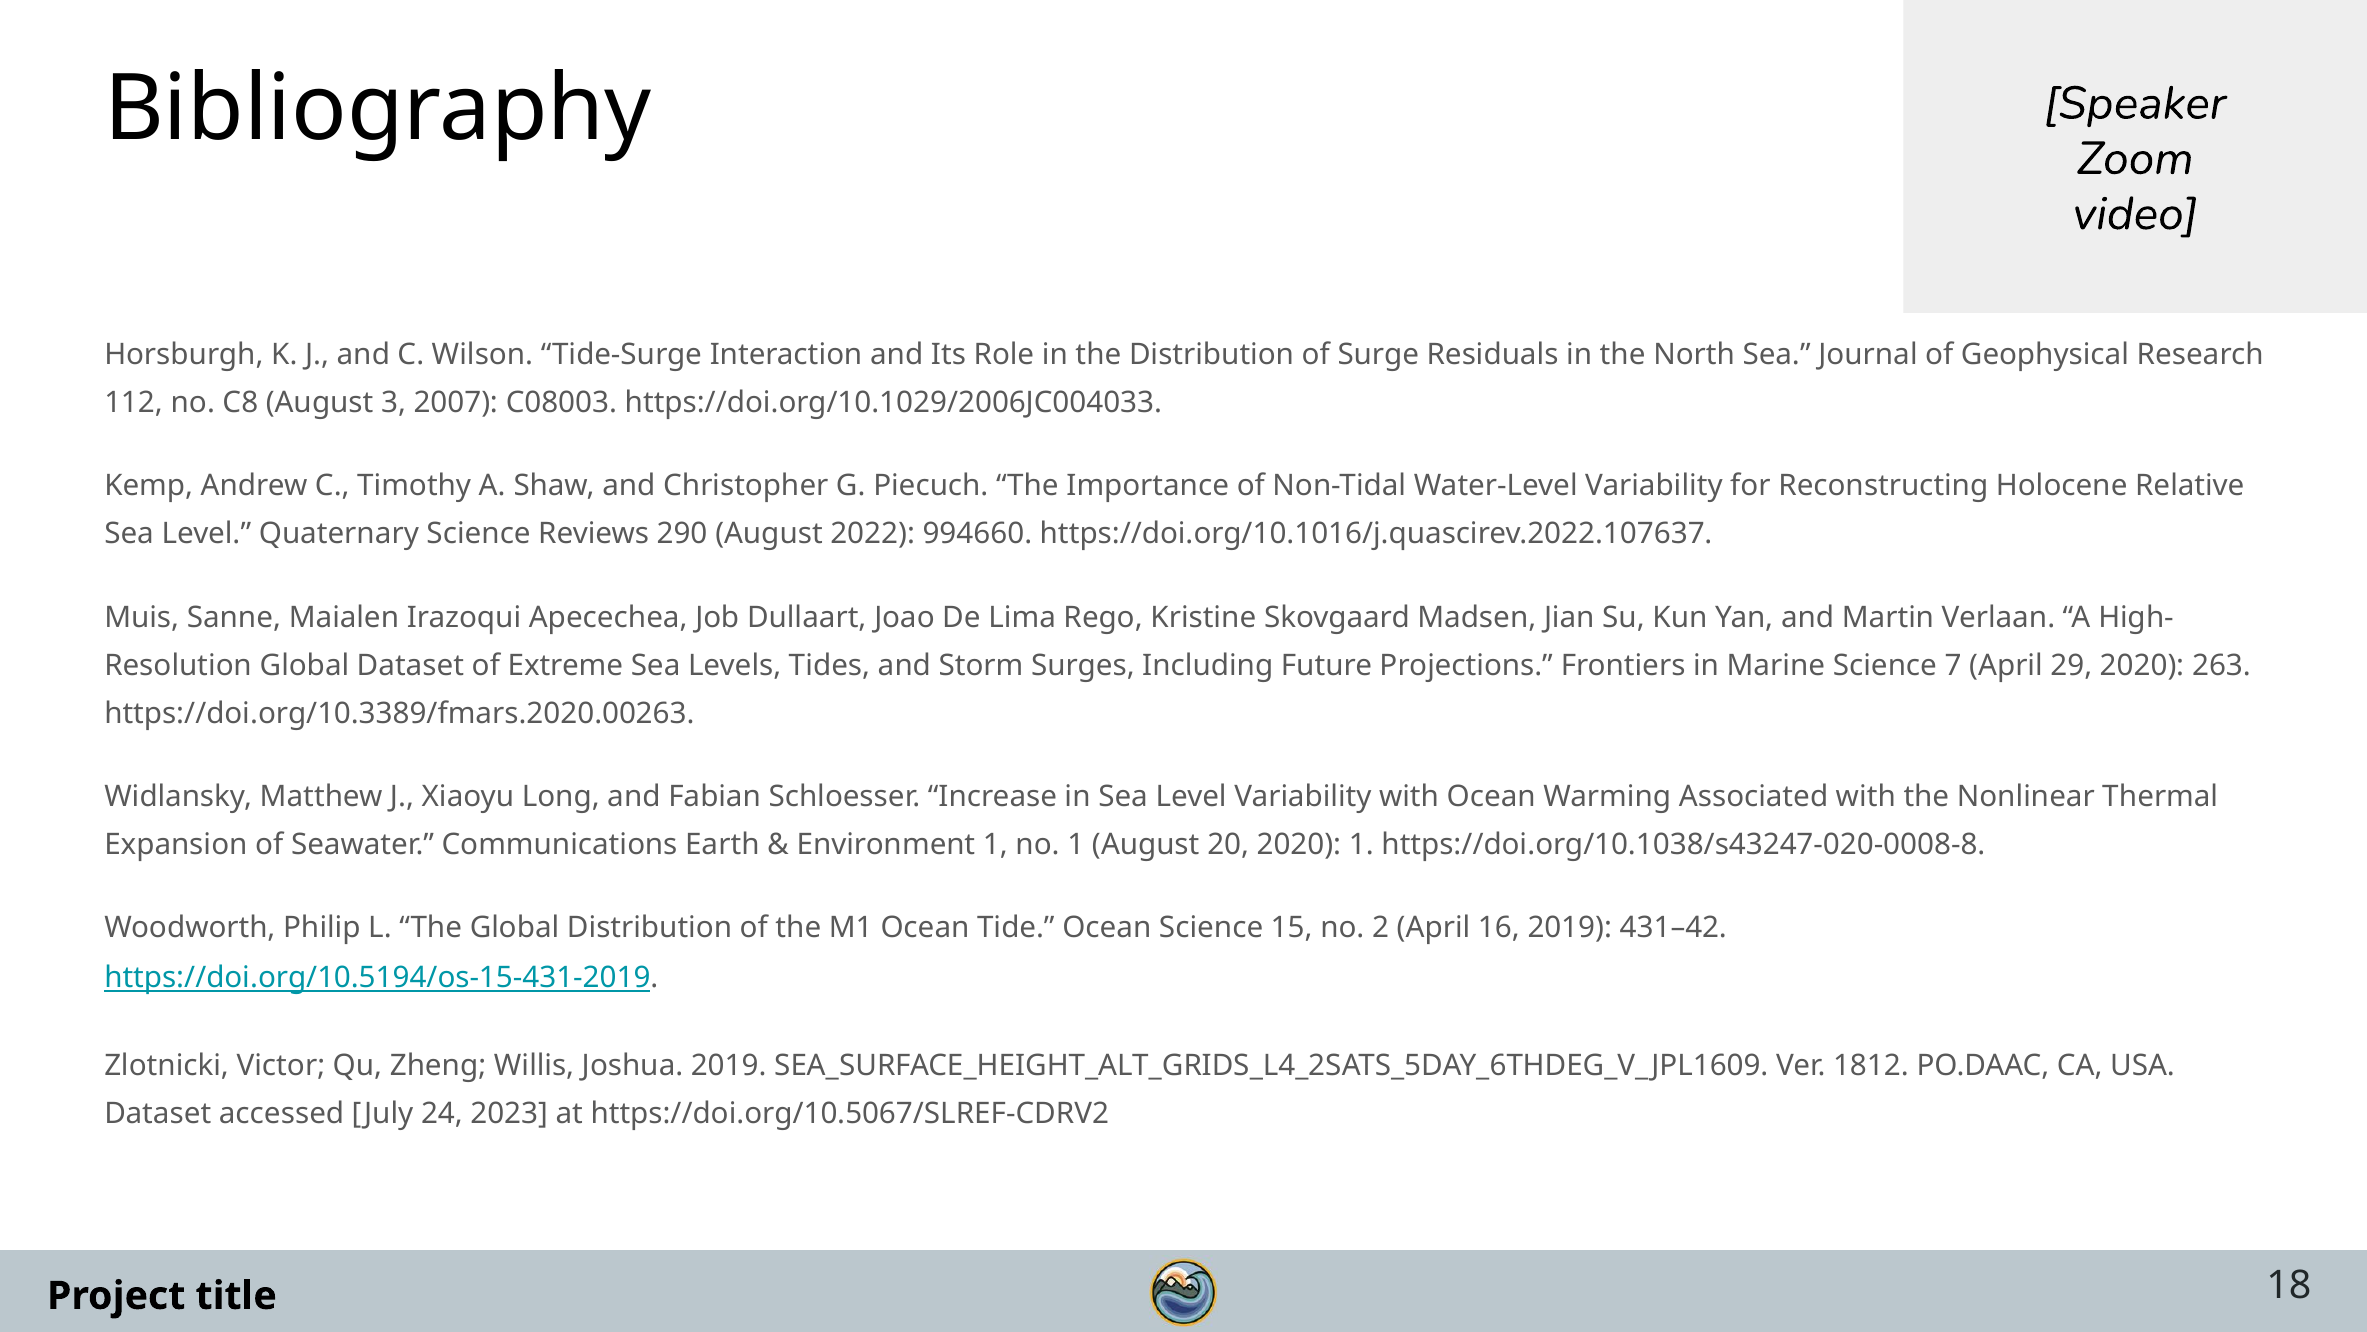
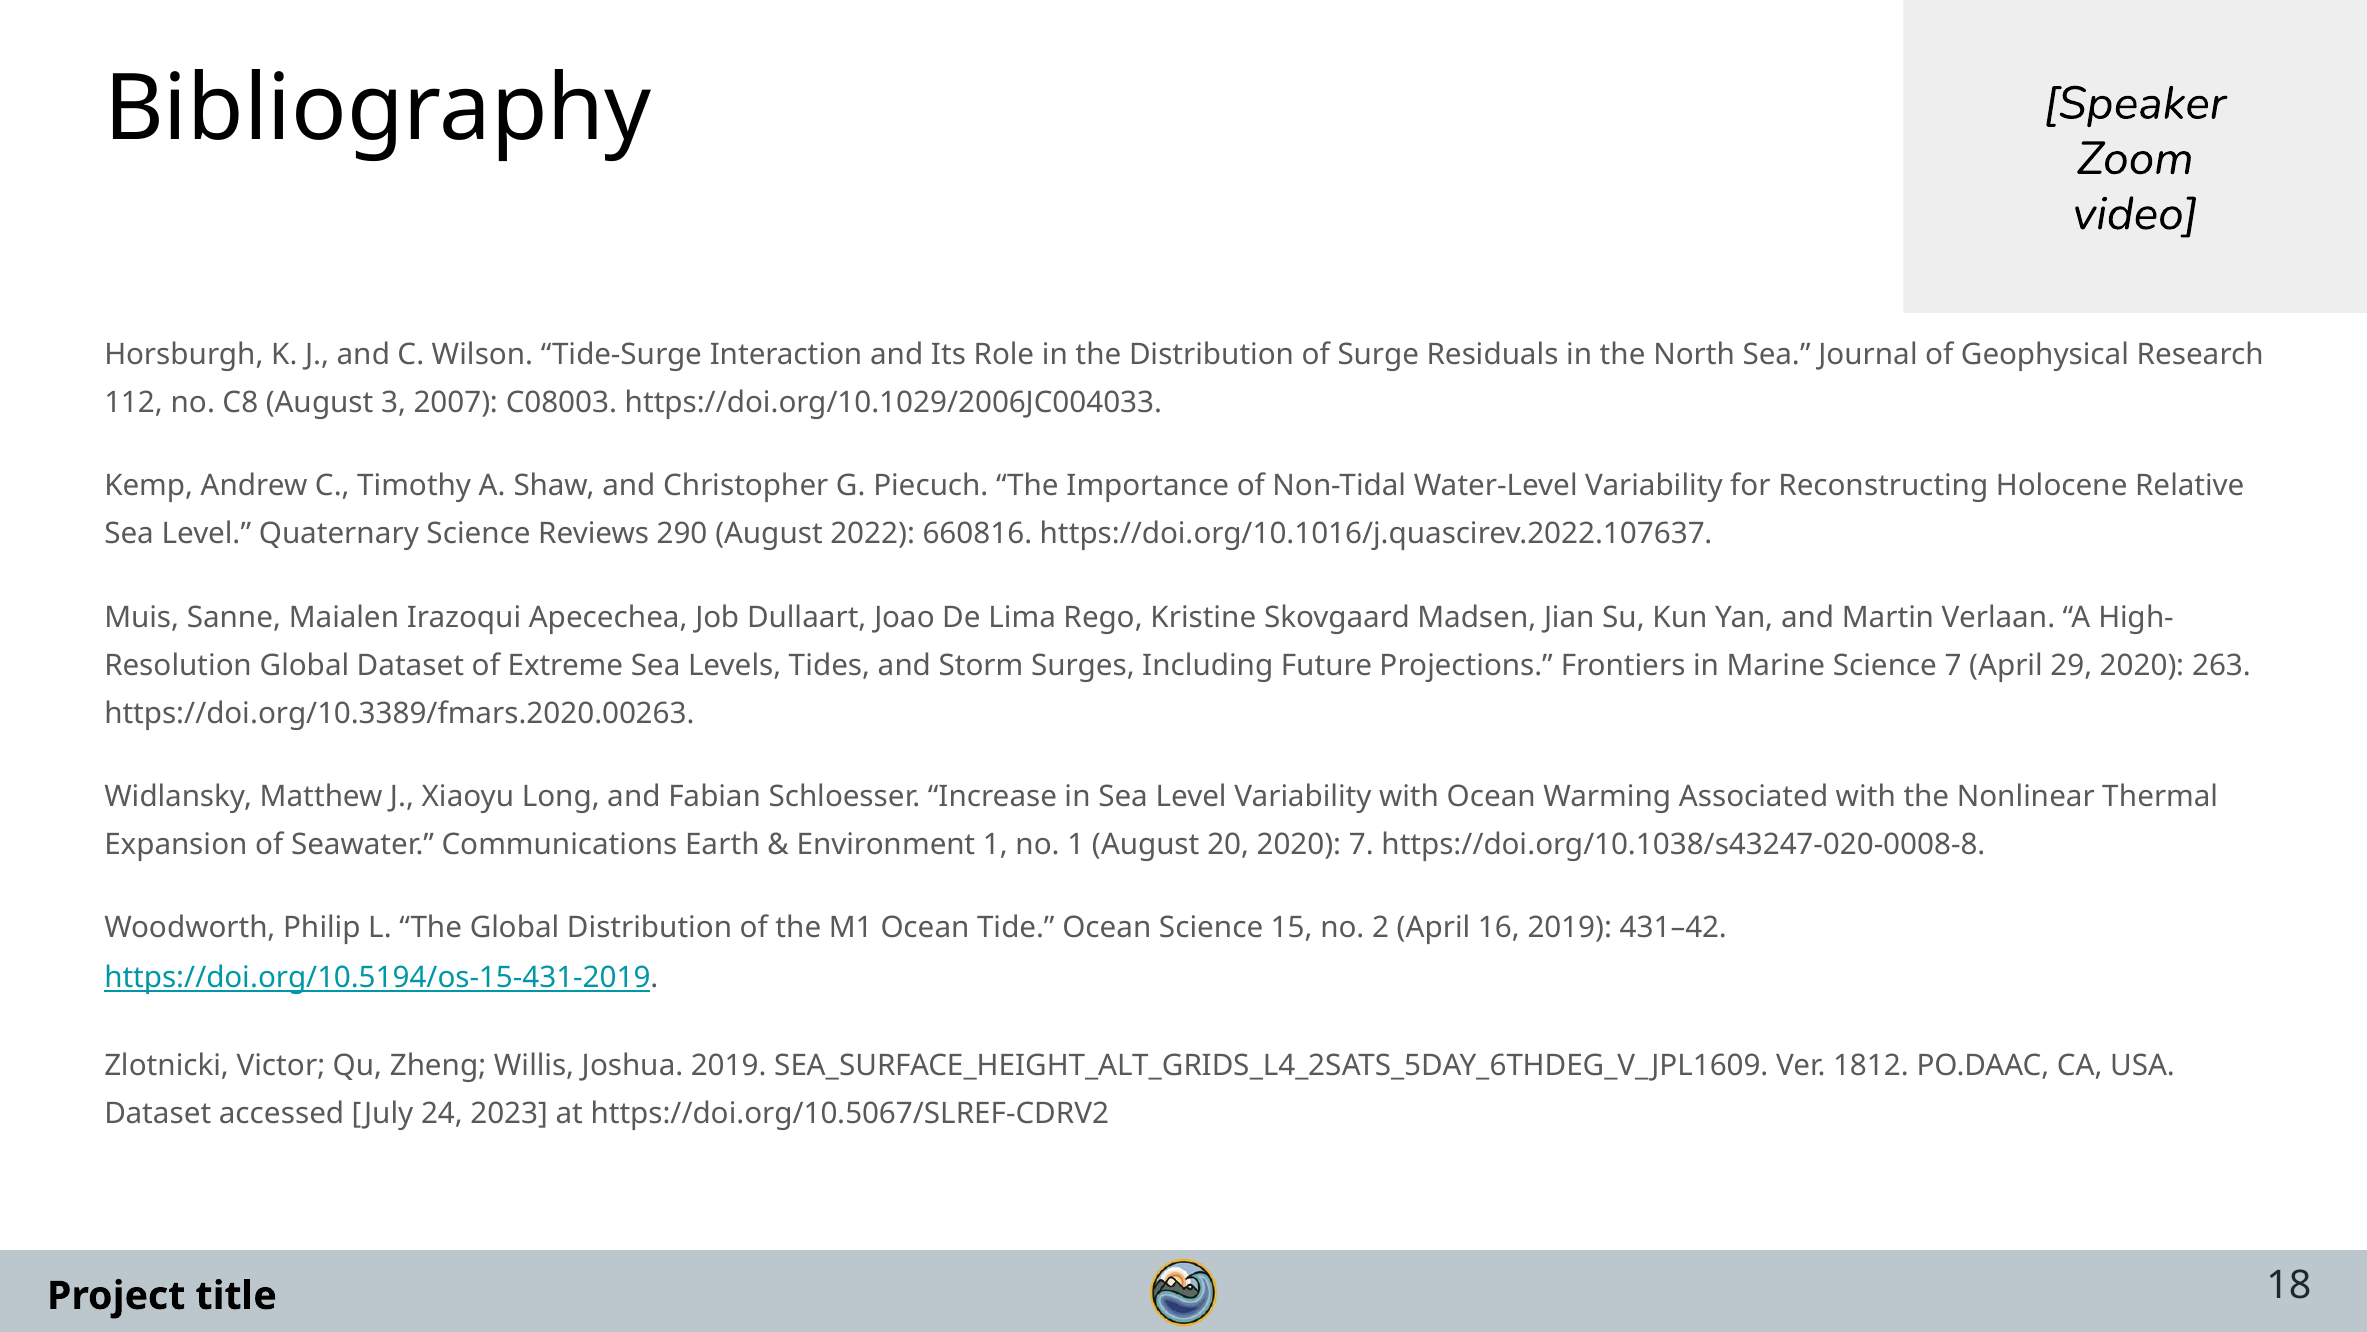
994660: 994660 -> 660816 (977, 534)
2020 1: 1 -> 7 (1361, 844)
